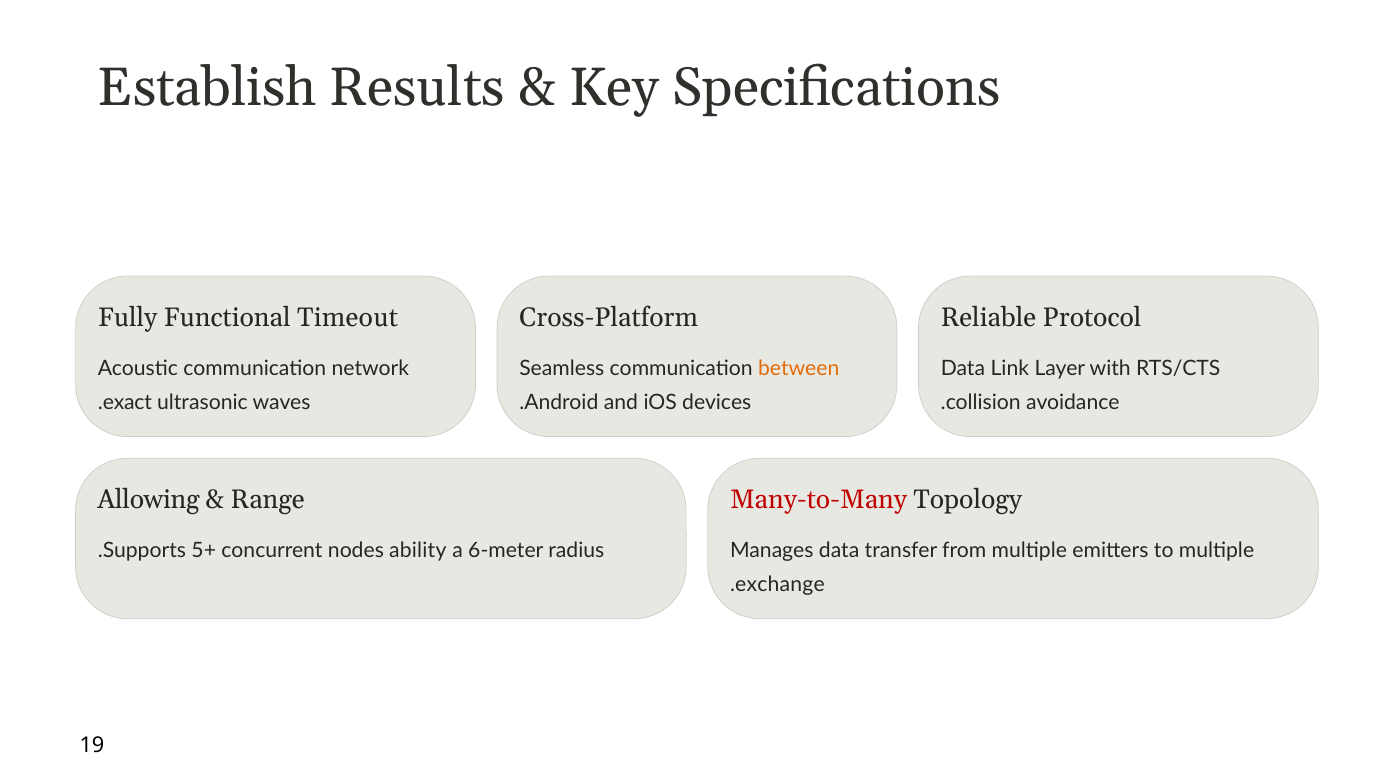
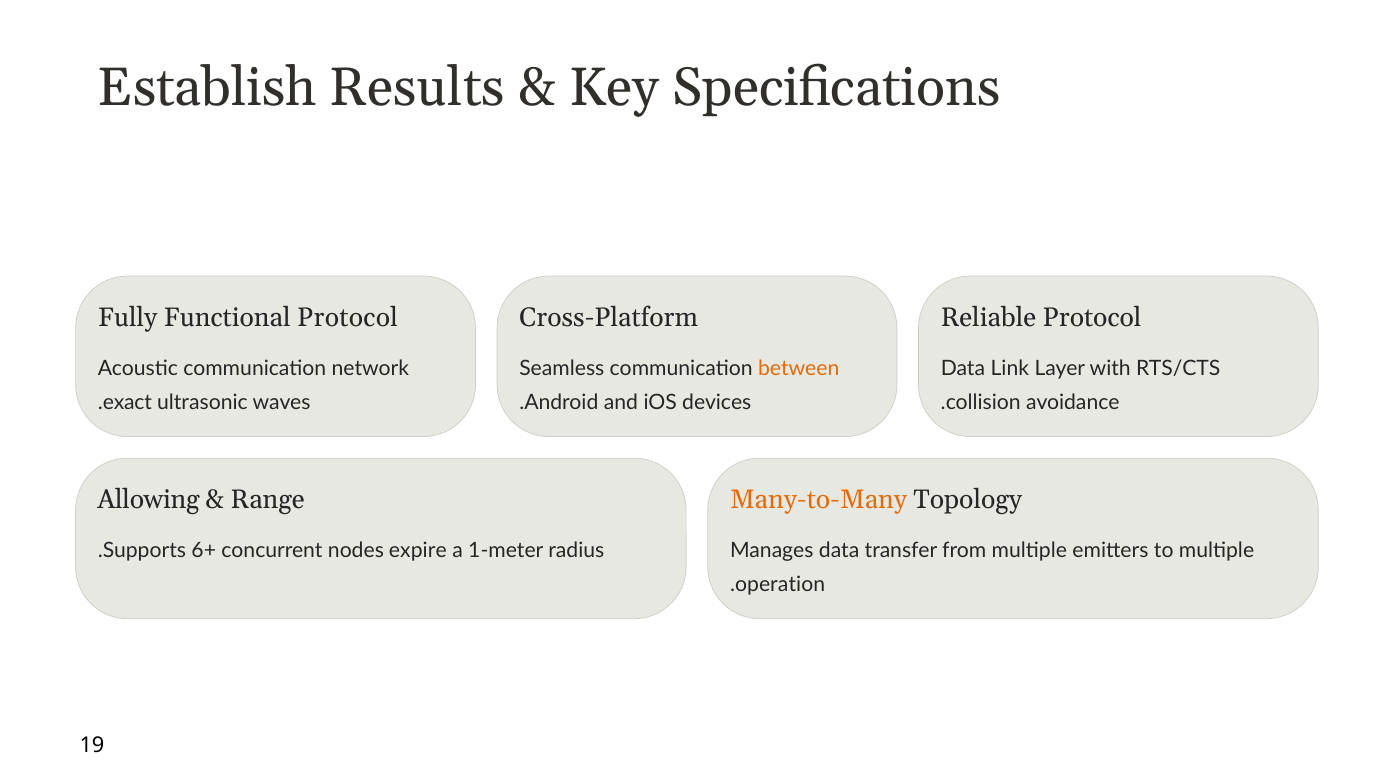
Functional Timeout: Timeout -> Protocol (348, 318)
Many-to-Many colour: red -> orange (819, 500)
5+: 5+ -> 6+ (204, 551)
ability: ability -> expire (418, 551)
6-meter: 6-meter -> 1-meter (506, 551)
exchange: exchange -> operation (780, 585)
